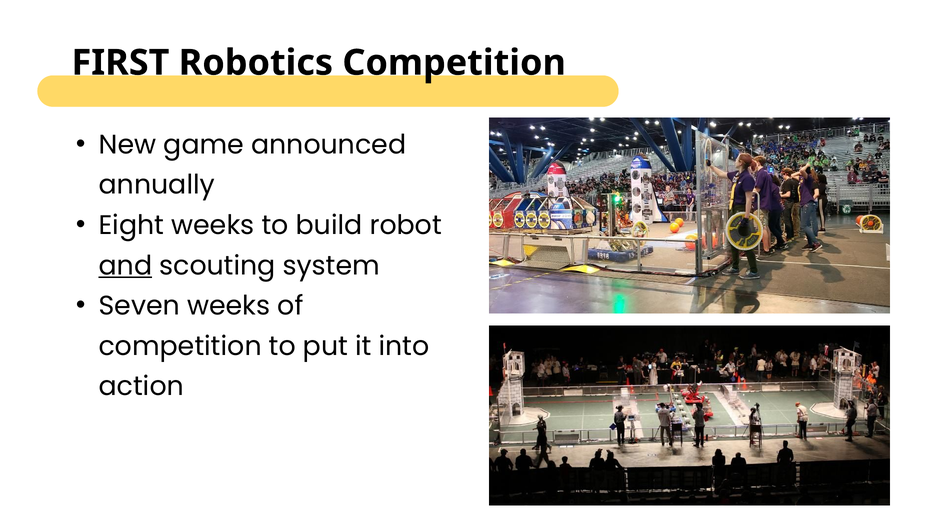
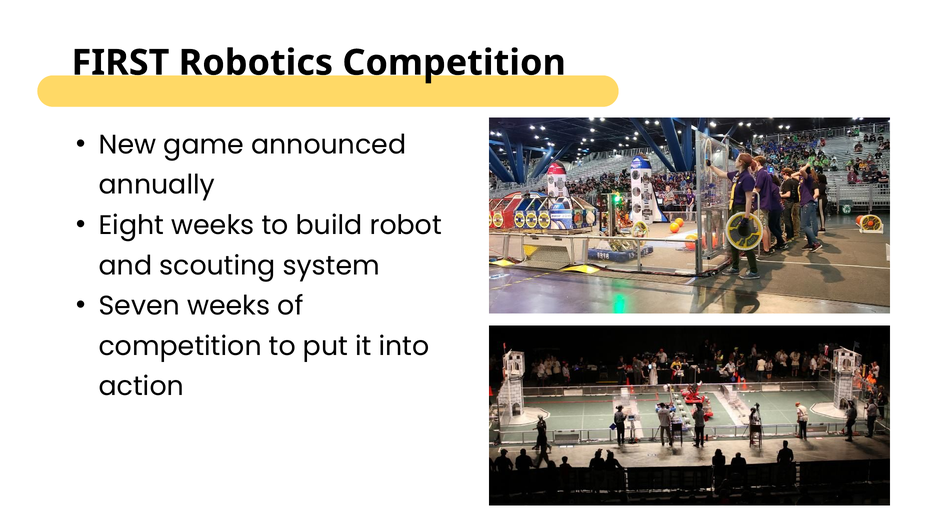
and underline: present -> none (125, 265)
